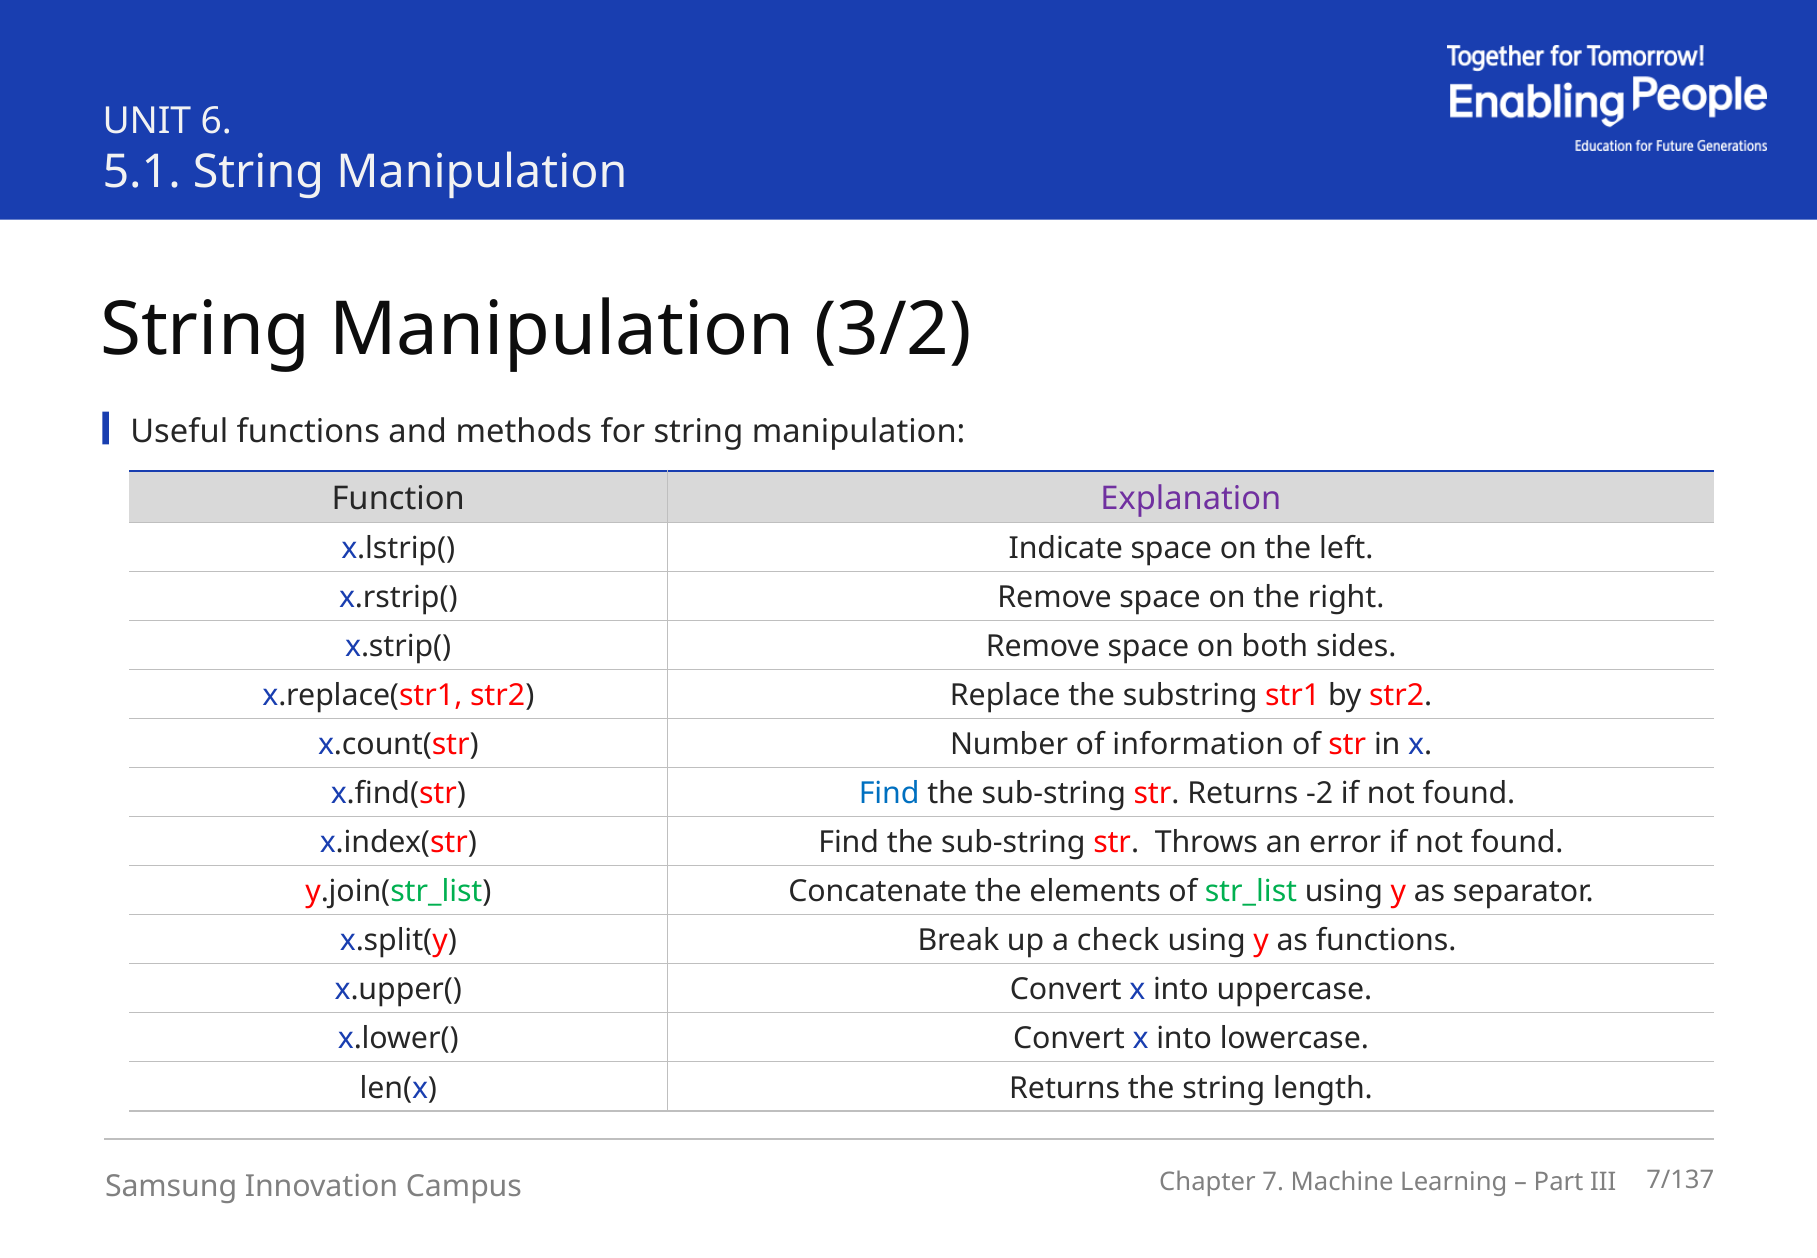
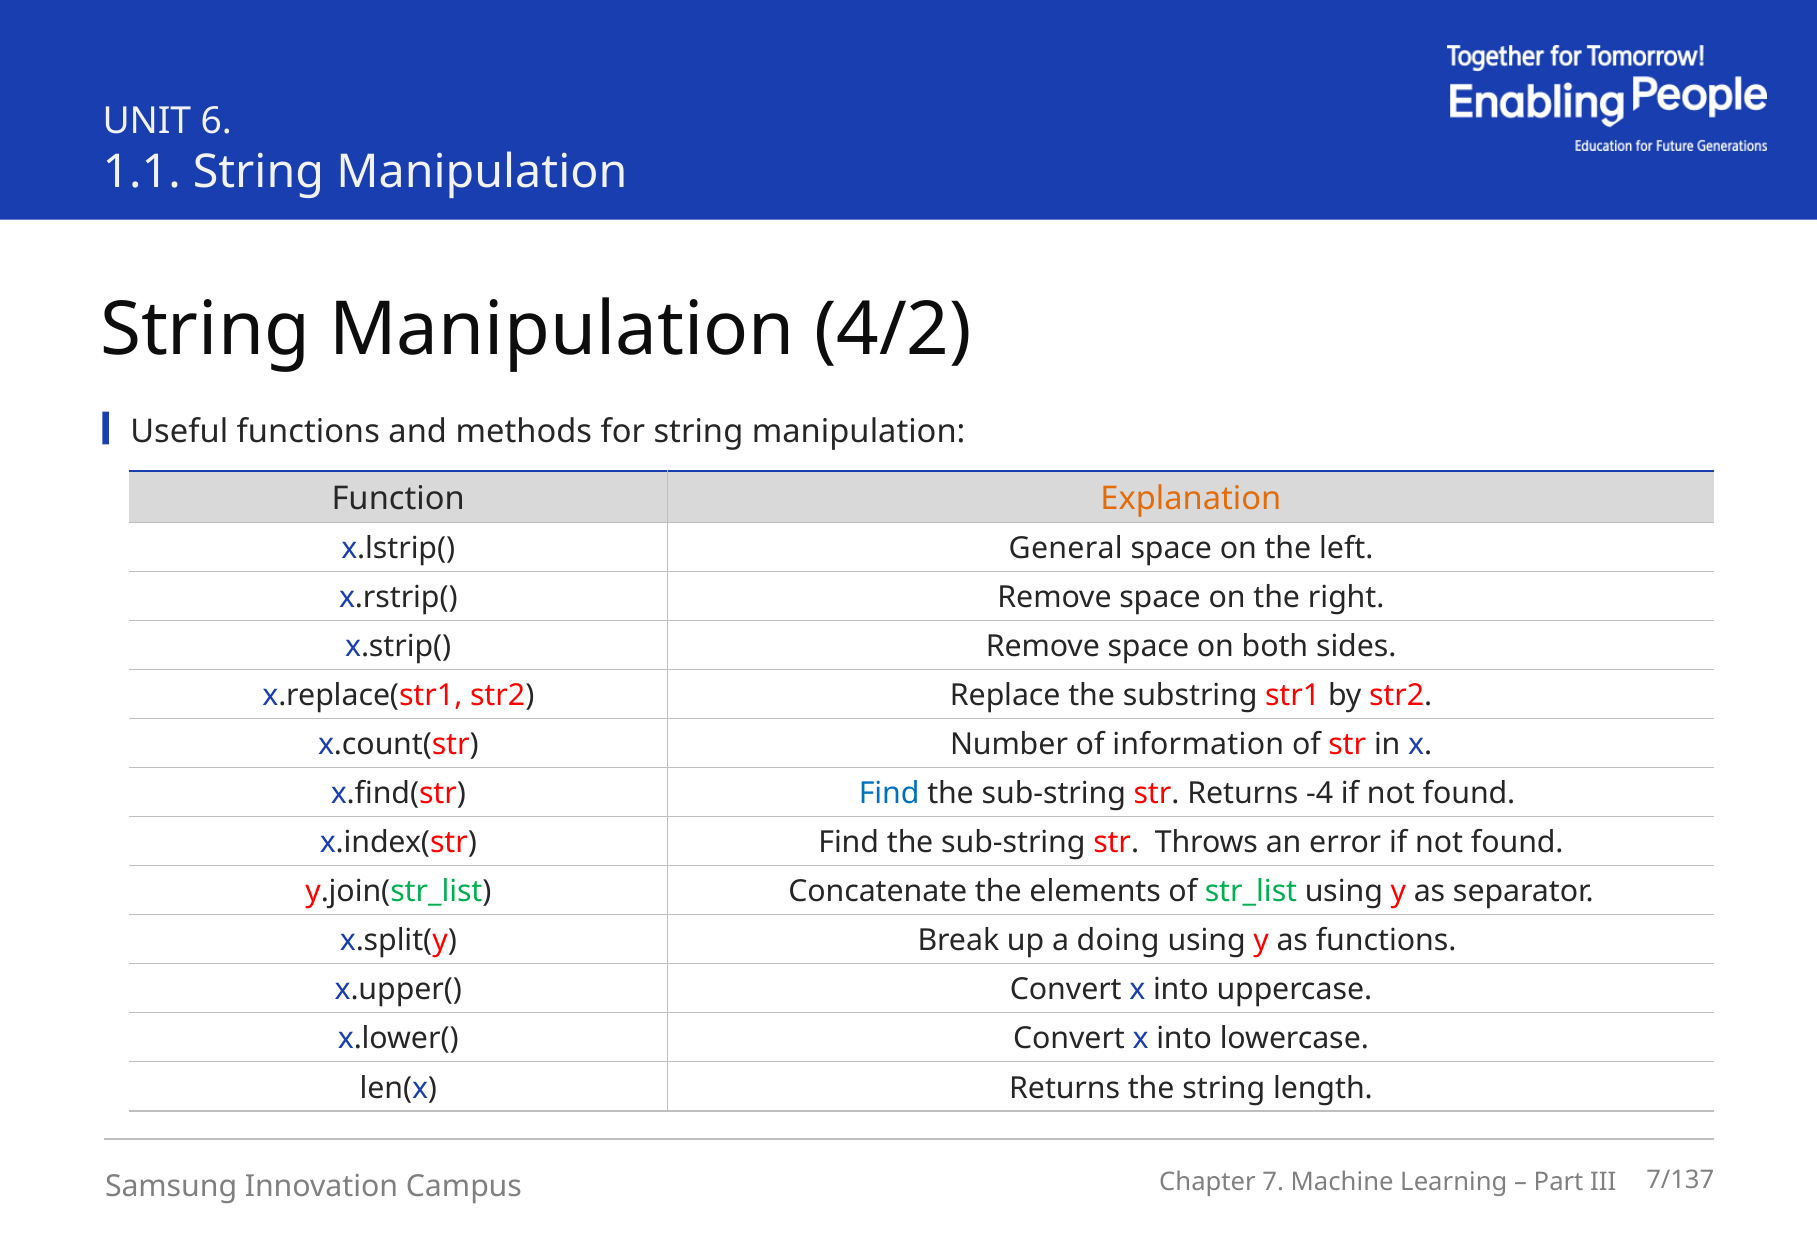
5.1: 5.1 -> 1.1 (142, 172)
3/2: 3/2 -> 4/2 (893, 330)
Explanation colour: purple -> orange (1191, 498)
Indicate: Indicate -> General (1066, 548)
-2: -2 -> -4 (1320, 794)
check: check -> doing (1118, 941)
